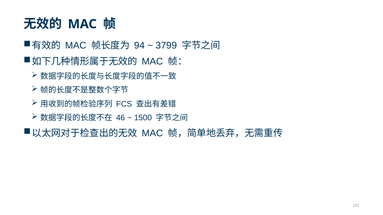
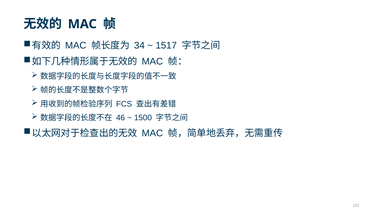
94: 94 -> 34 (139, 46)
3799: 3799 -> 1517 (166, 46)
